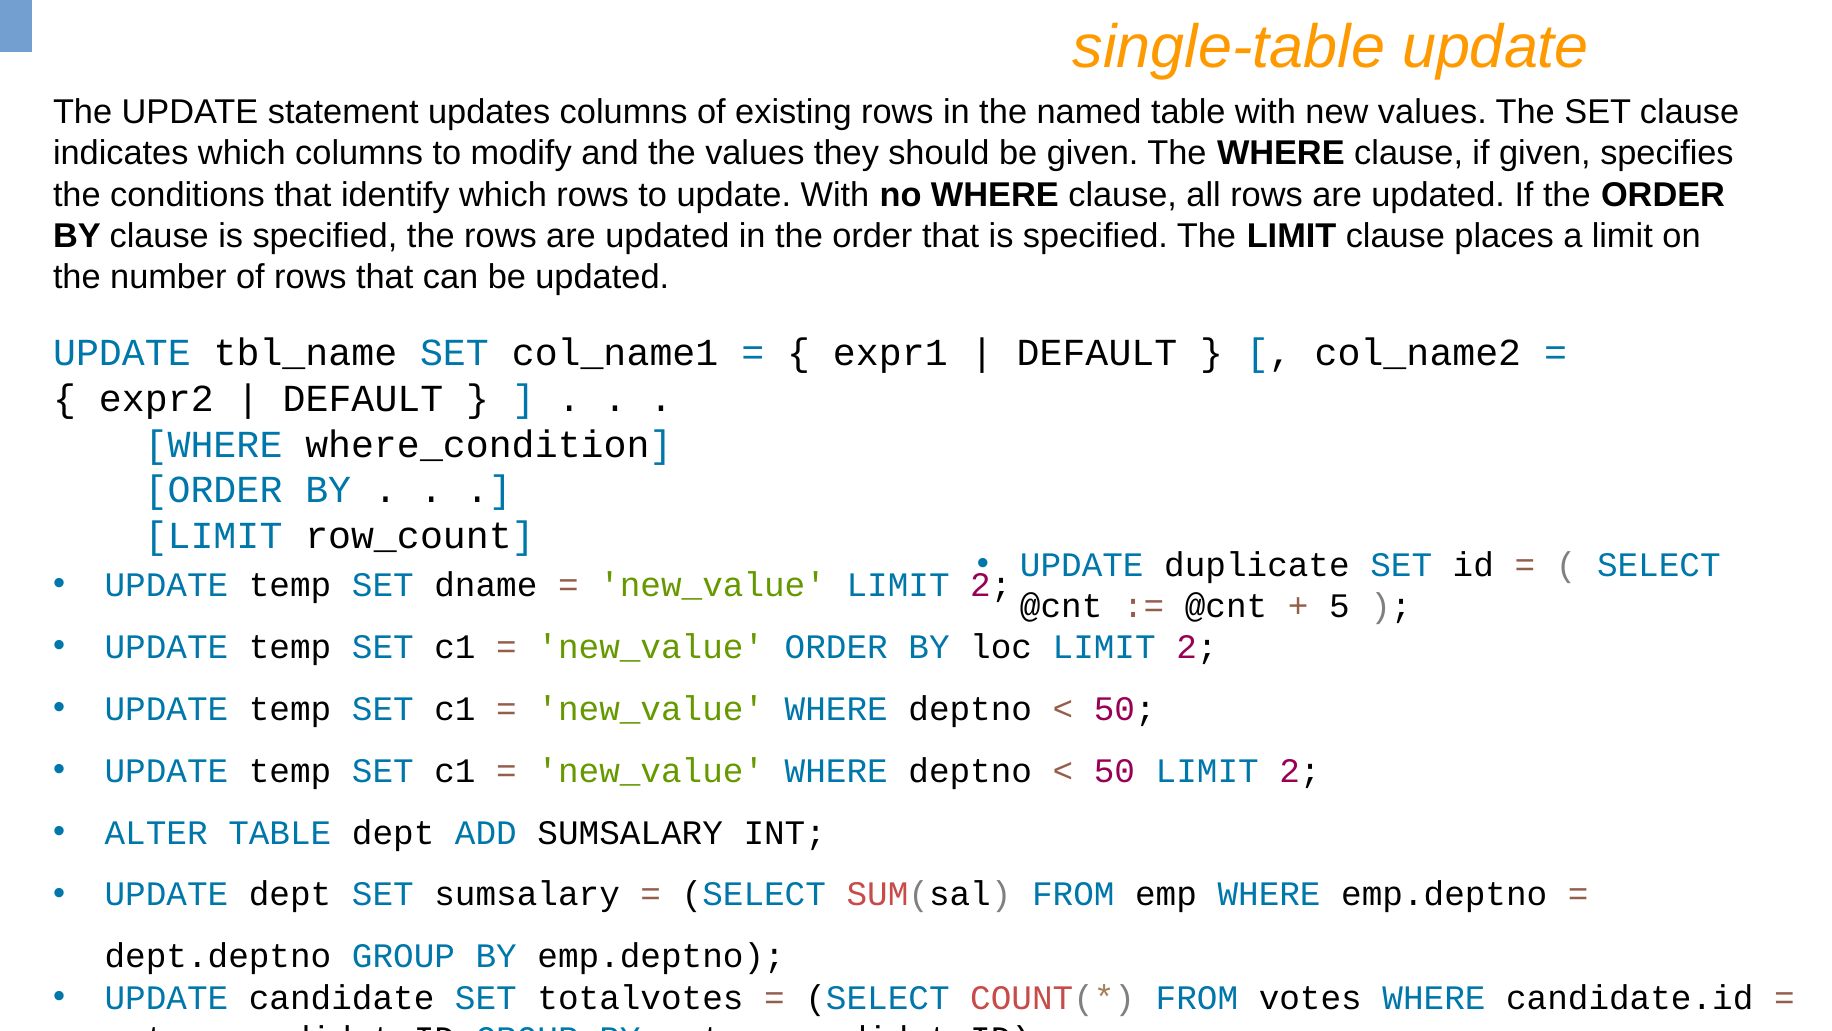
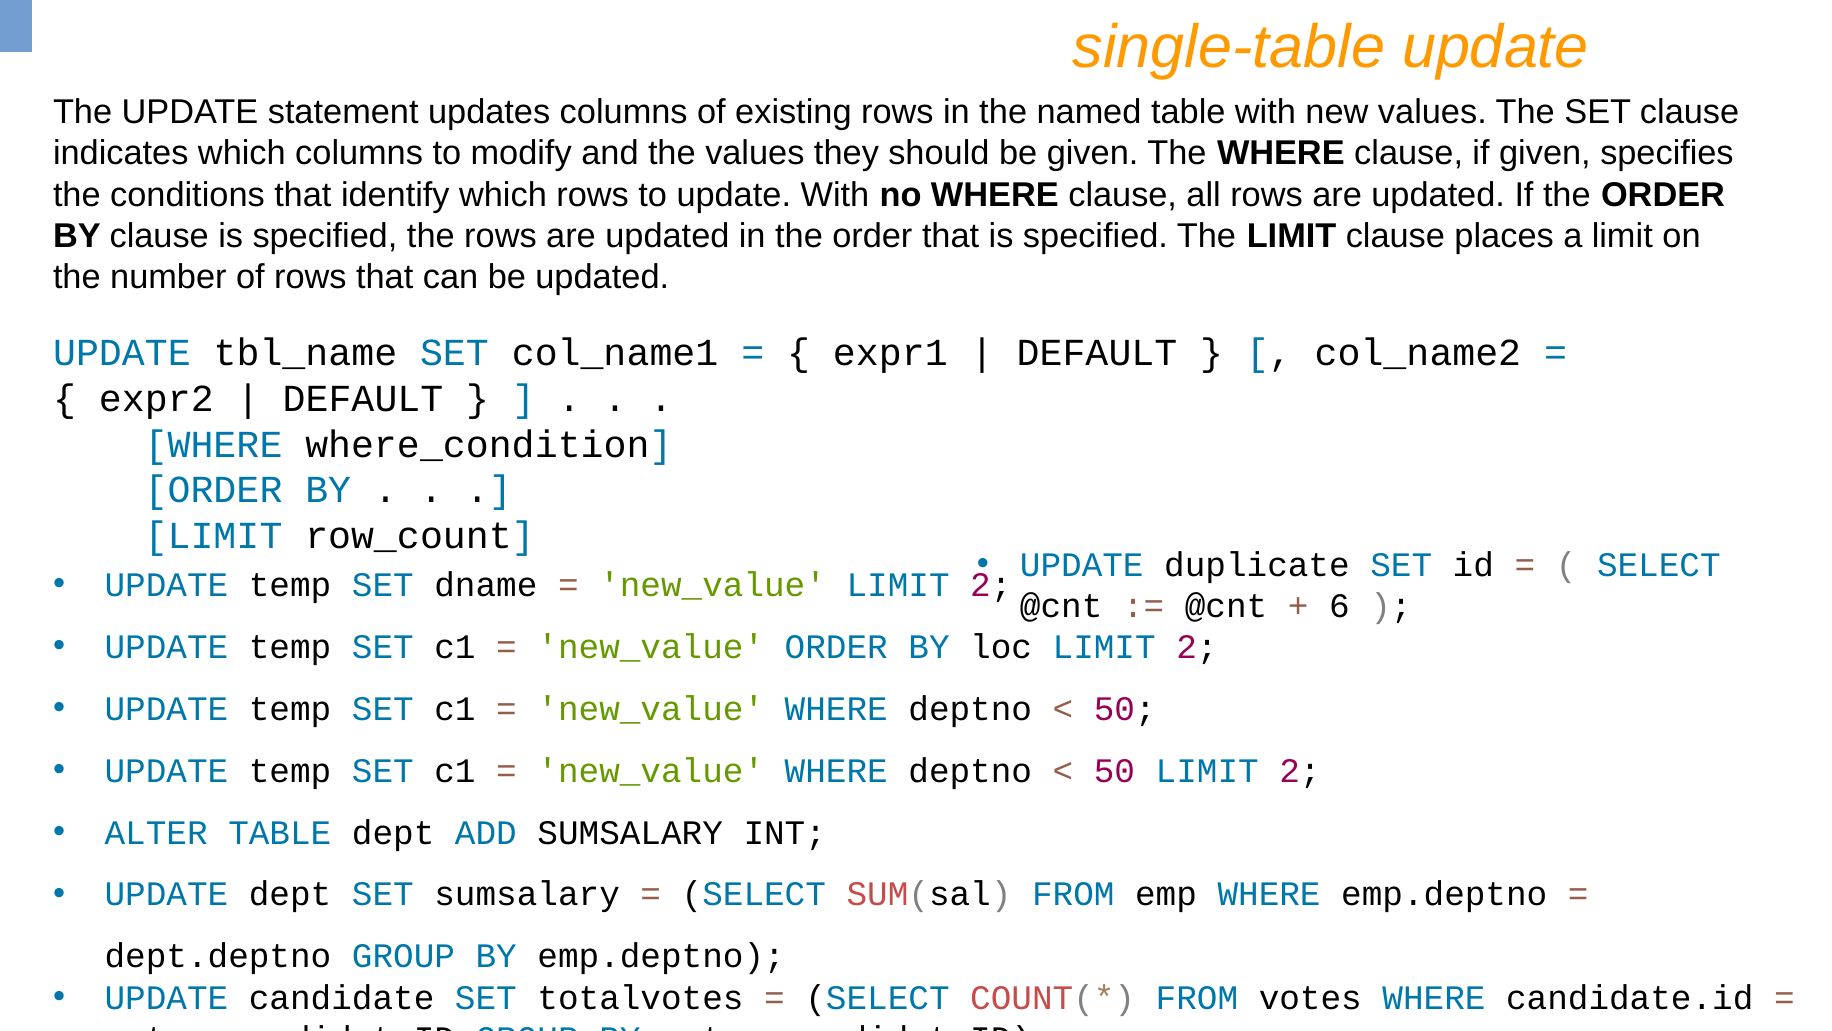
5: 5 -> 6 (1339, 606)
